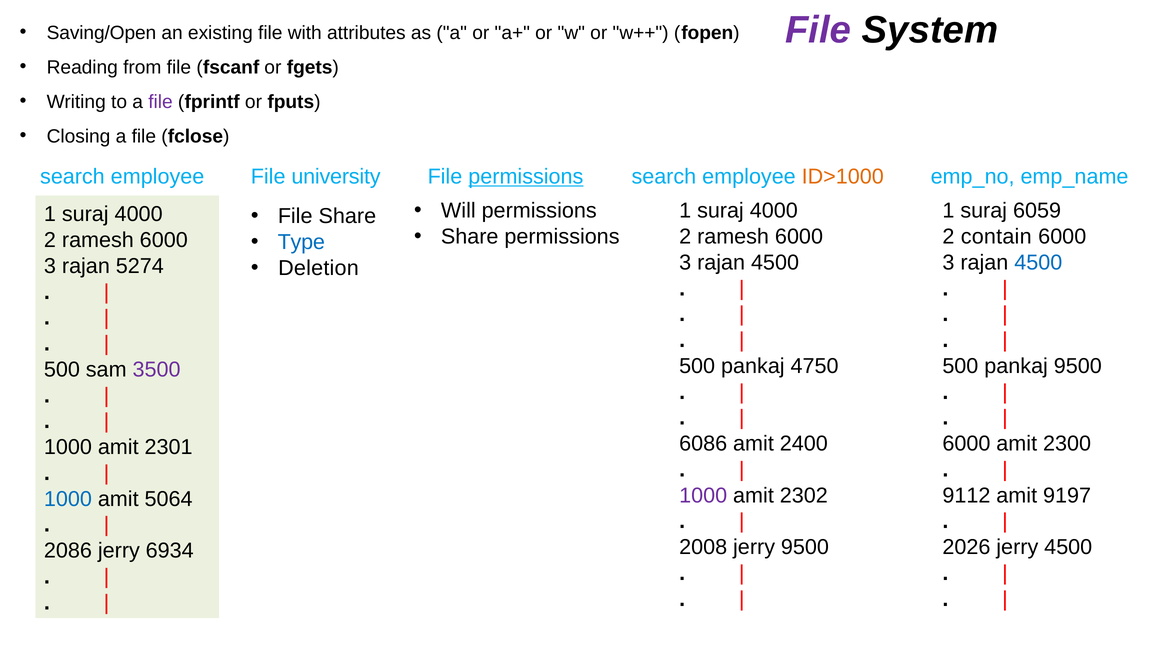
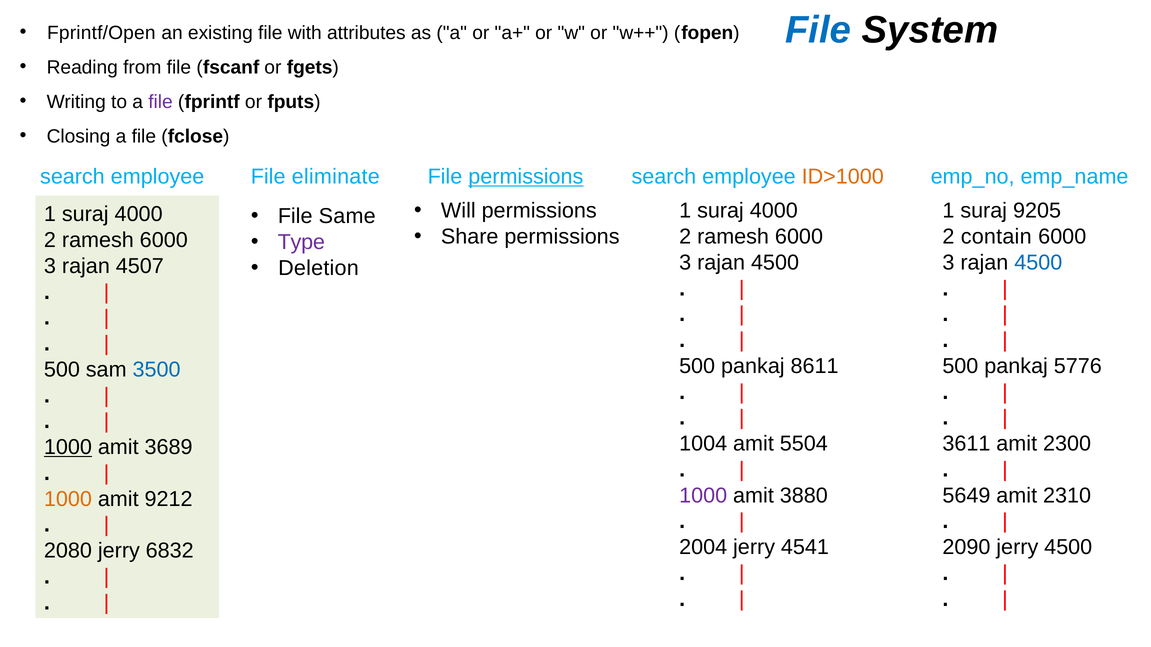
File colour: purple -> blue (818, 30)
Saving/Open: Saving/Open -> Fprintf/Open (101, 33)
university: university -> eliminate (336, 177)
6059: 6059 -> 9205 (1037, 211)
File Share: Share -> Same (347, 216)
Type colour: blue -> purple (301, 242)
5274: 5274 -> 4507 (140, 266)
4750: 4750 -> 8611 (815, 366)
pankaj 9500: 9500 -> 5776 (1078, 366)
3500 colour: purple -> blue (157, 370)
6086: 6086 -> 1004 (703, 444)
2400: 2400 -> 5504 (804, 444)
6000: 6000 -> 3611 (966, 444)
1000 underline: none -> present (68, 448)
2301: 2301 -> 3689 (169, 448)
2302: 2302 -> 3880 (804, 496)
9112: 9112 -> 5649 (966, 496)
9197: 9197 -> 2310 (1067, 496)
1000 colour: blue -> orange (68, 499)
5064: 5064 -> 9212 (169, 499)
2008: 2008 -> 2004 (703, 548)
jerry 9500: 9500 -> 4541 (805, 548)
2026: 2026 -> 2090 (966, 548)
2086: 2086 -> 2080 (68, 551)
6934: 6934 -> 6832 (170, 551)
